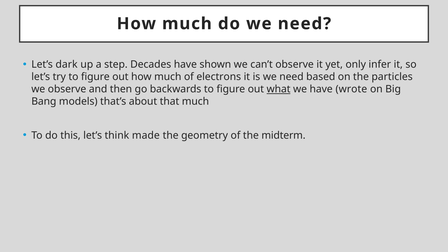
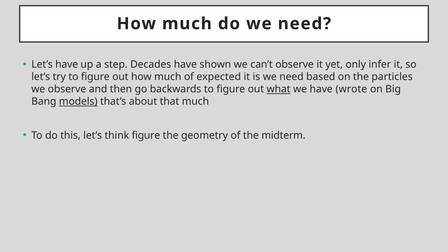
Let’s dark: dark -> have (67, 65)
electrons: electrons -> expected (219, 77)
models underline: none -> present (78, 101)
think made: made -> figure (146, 135)
